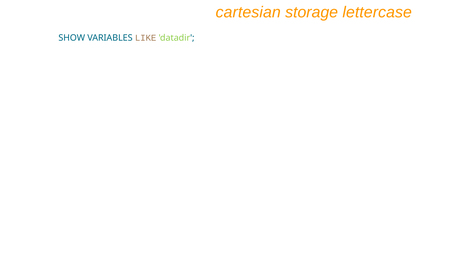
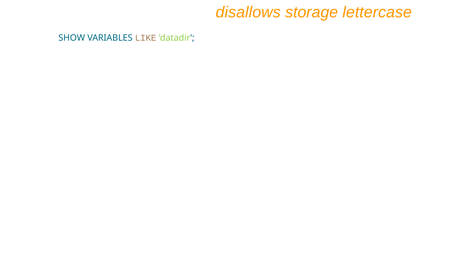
cartesian: cartesian -> disallows (248, 12)
